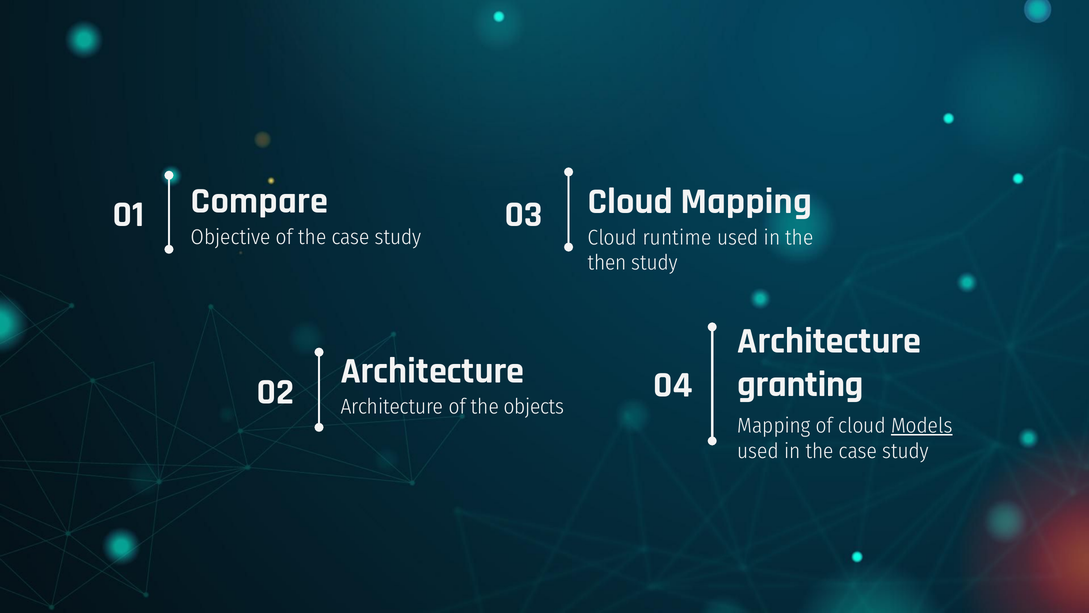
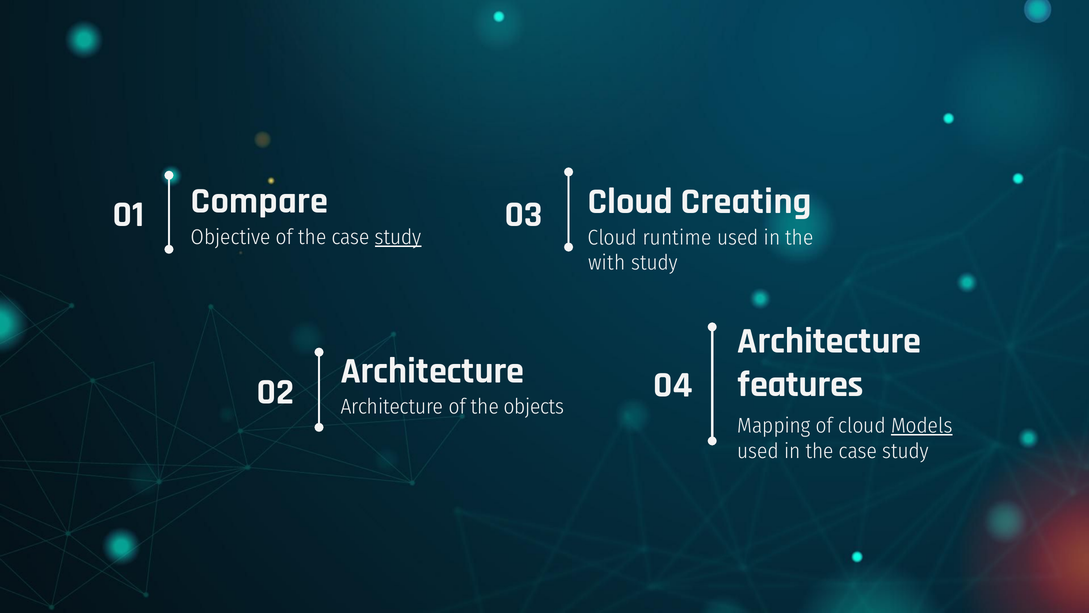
Cloud Mapping: Mapping -> Creating (746, 201)
study underline: none -> present (398, 237)
then: then -> with (607, 263)
granting: granting -> features (801, 384)
